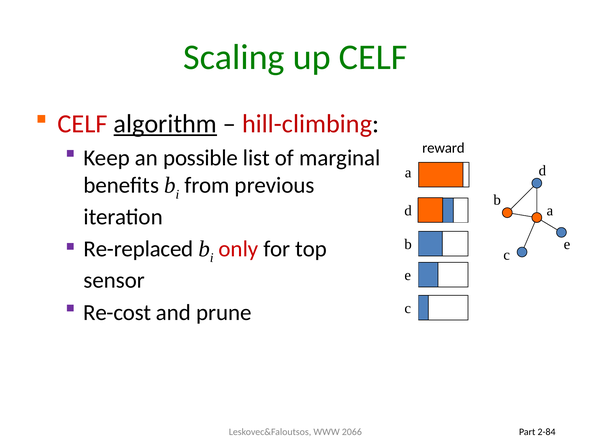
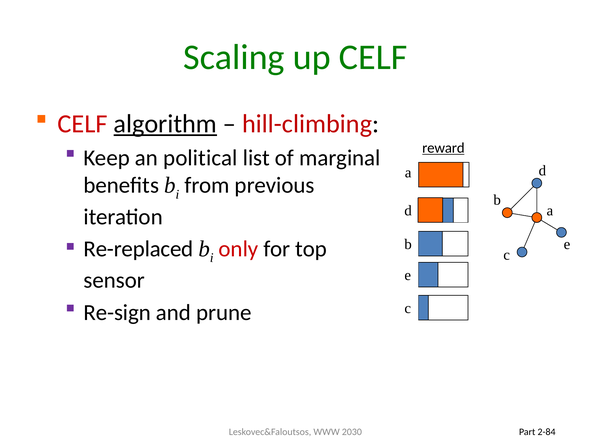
reward underline: none -> present (443, 148)
possible: possible -> political (200, 158)
Re-cost: Re-cost -> Re-sign (117, 313)
2066: 2066 -> 2030 (352, 432)
